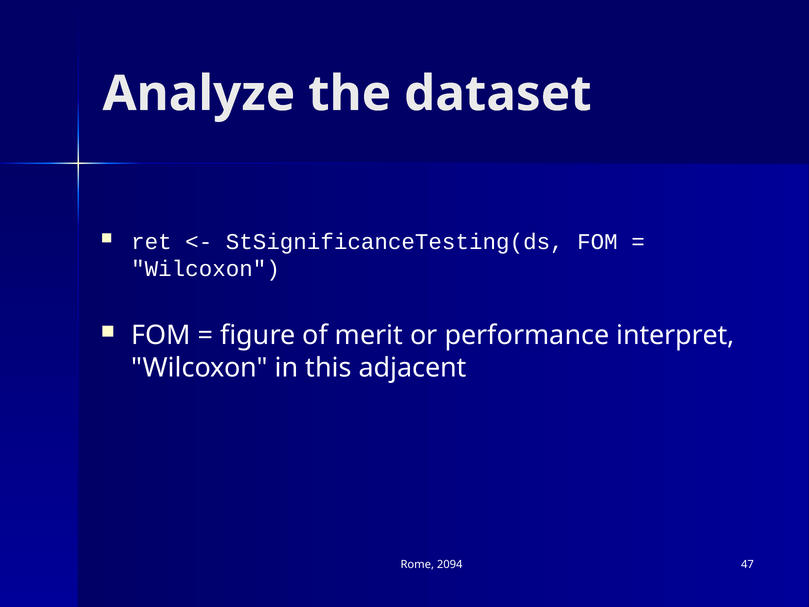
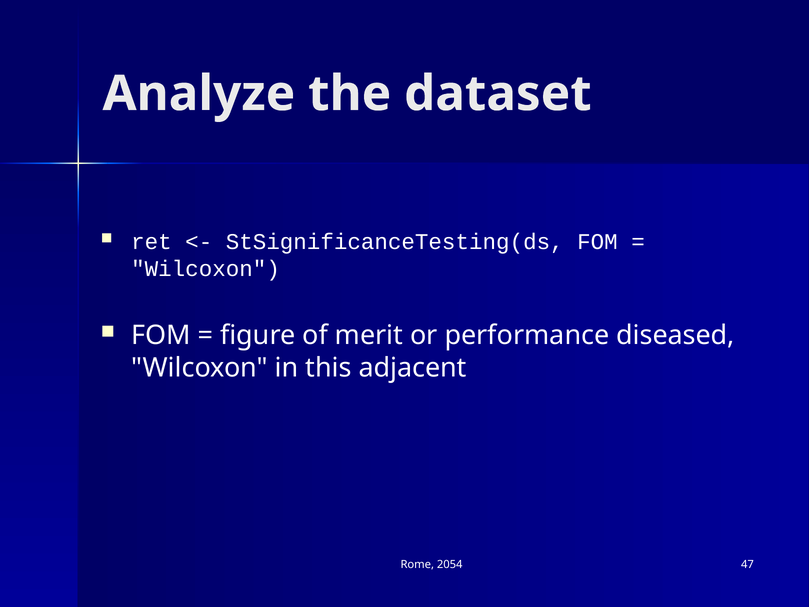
interpret: interpret -> diseased (675, 335)
2094: 2094 -> 2054 (450, 564)
